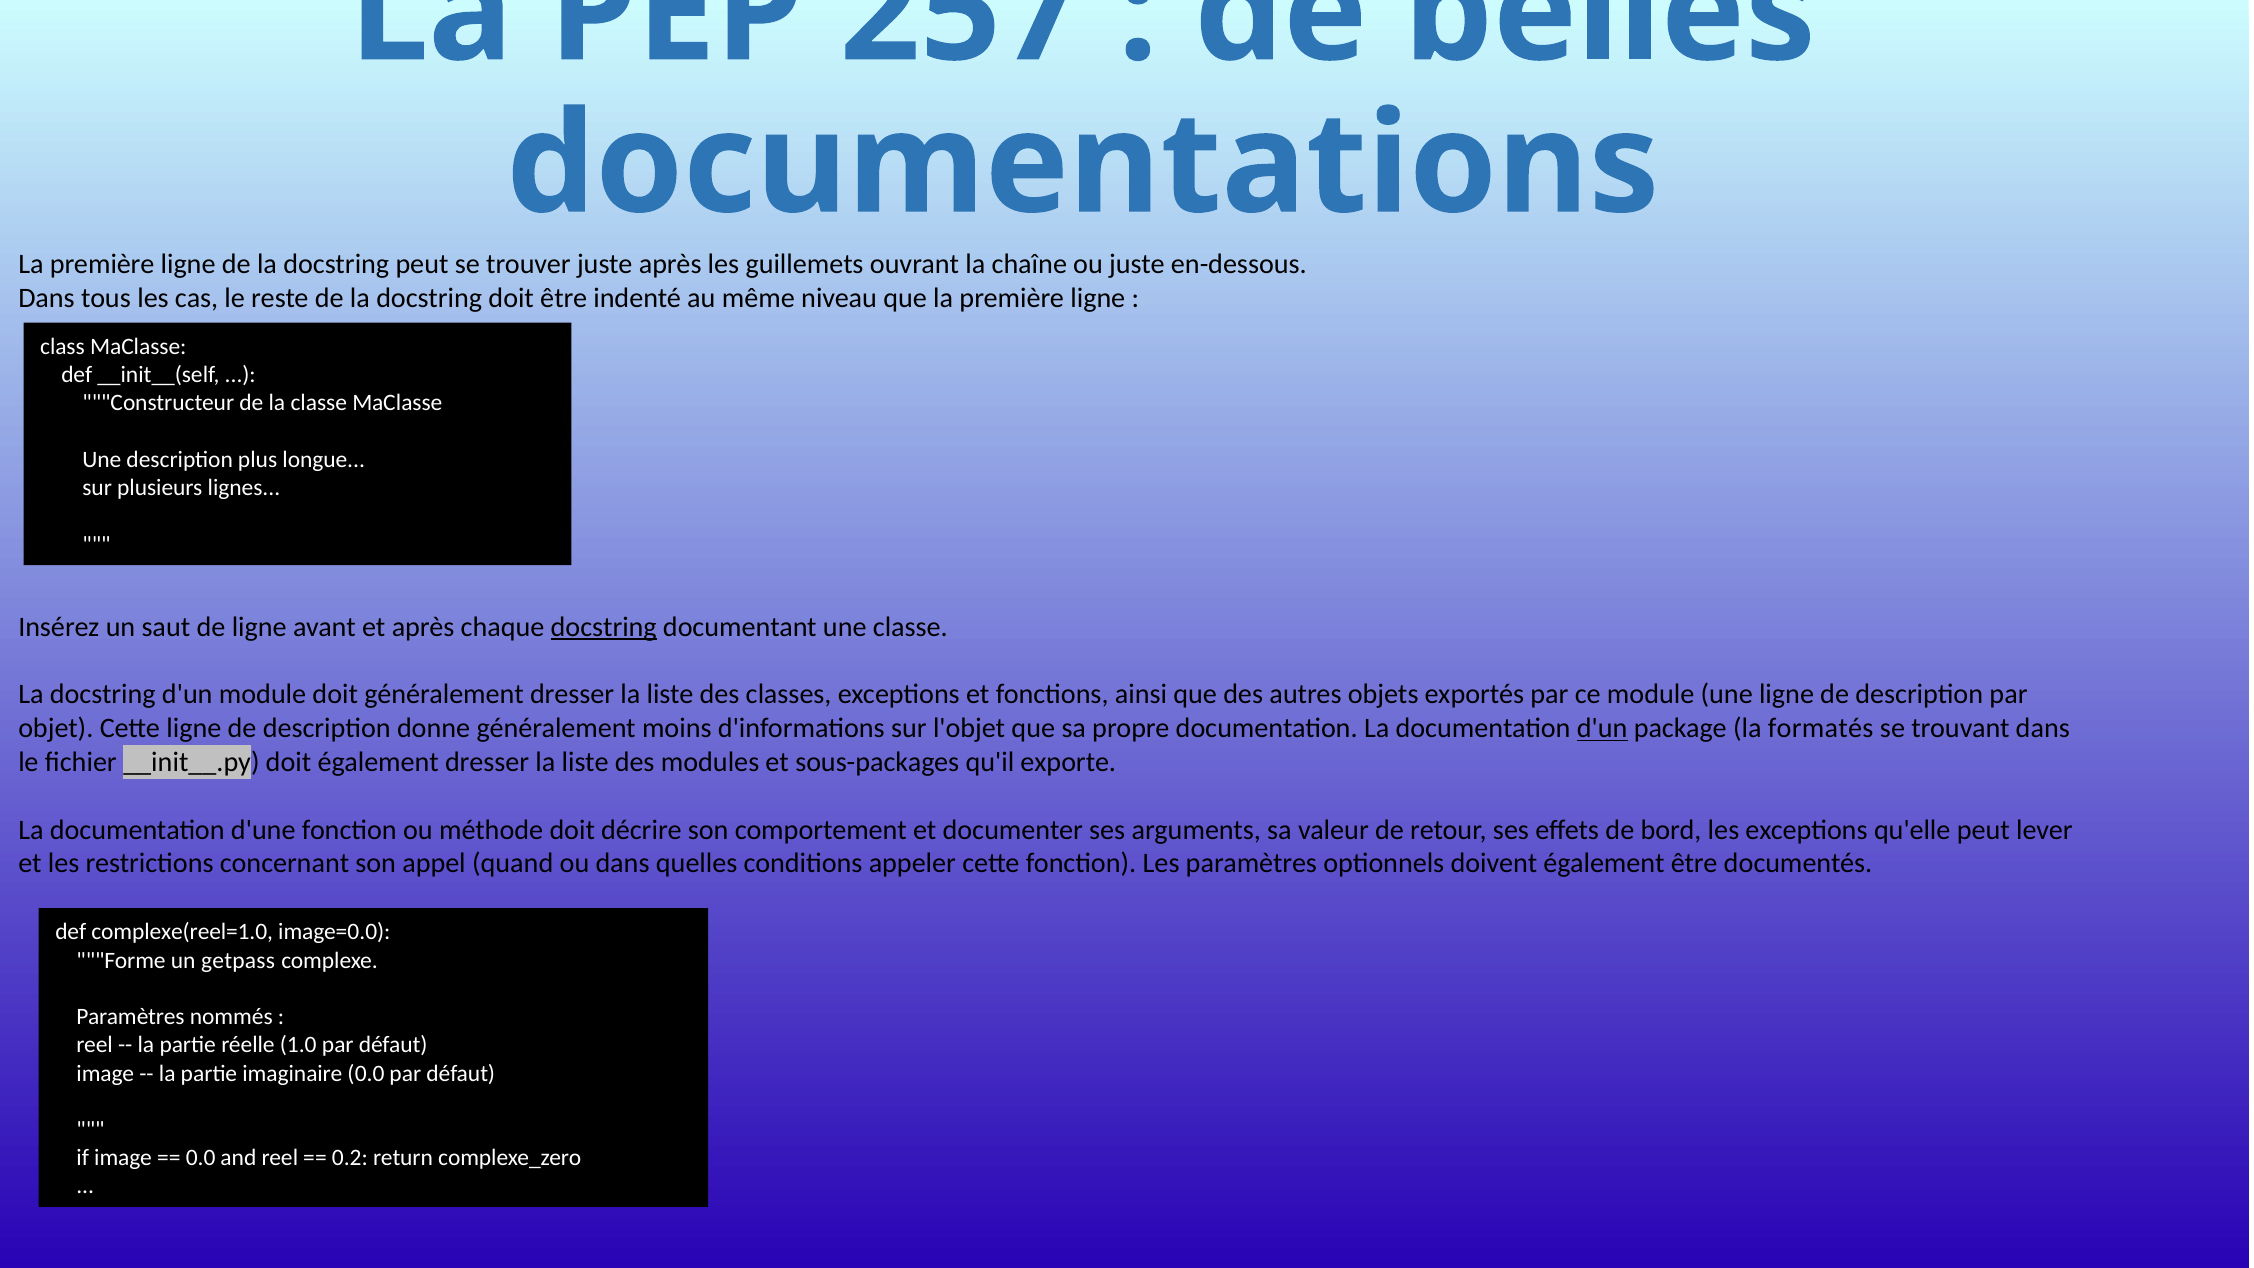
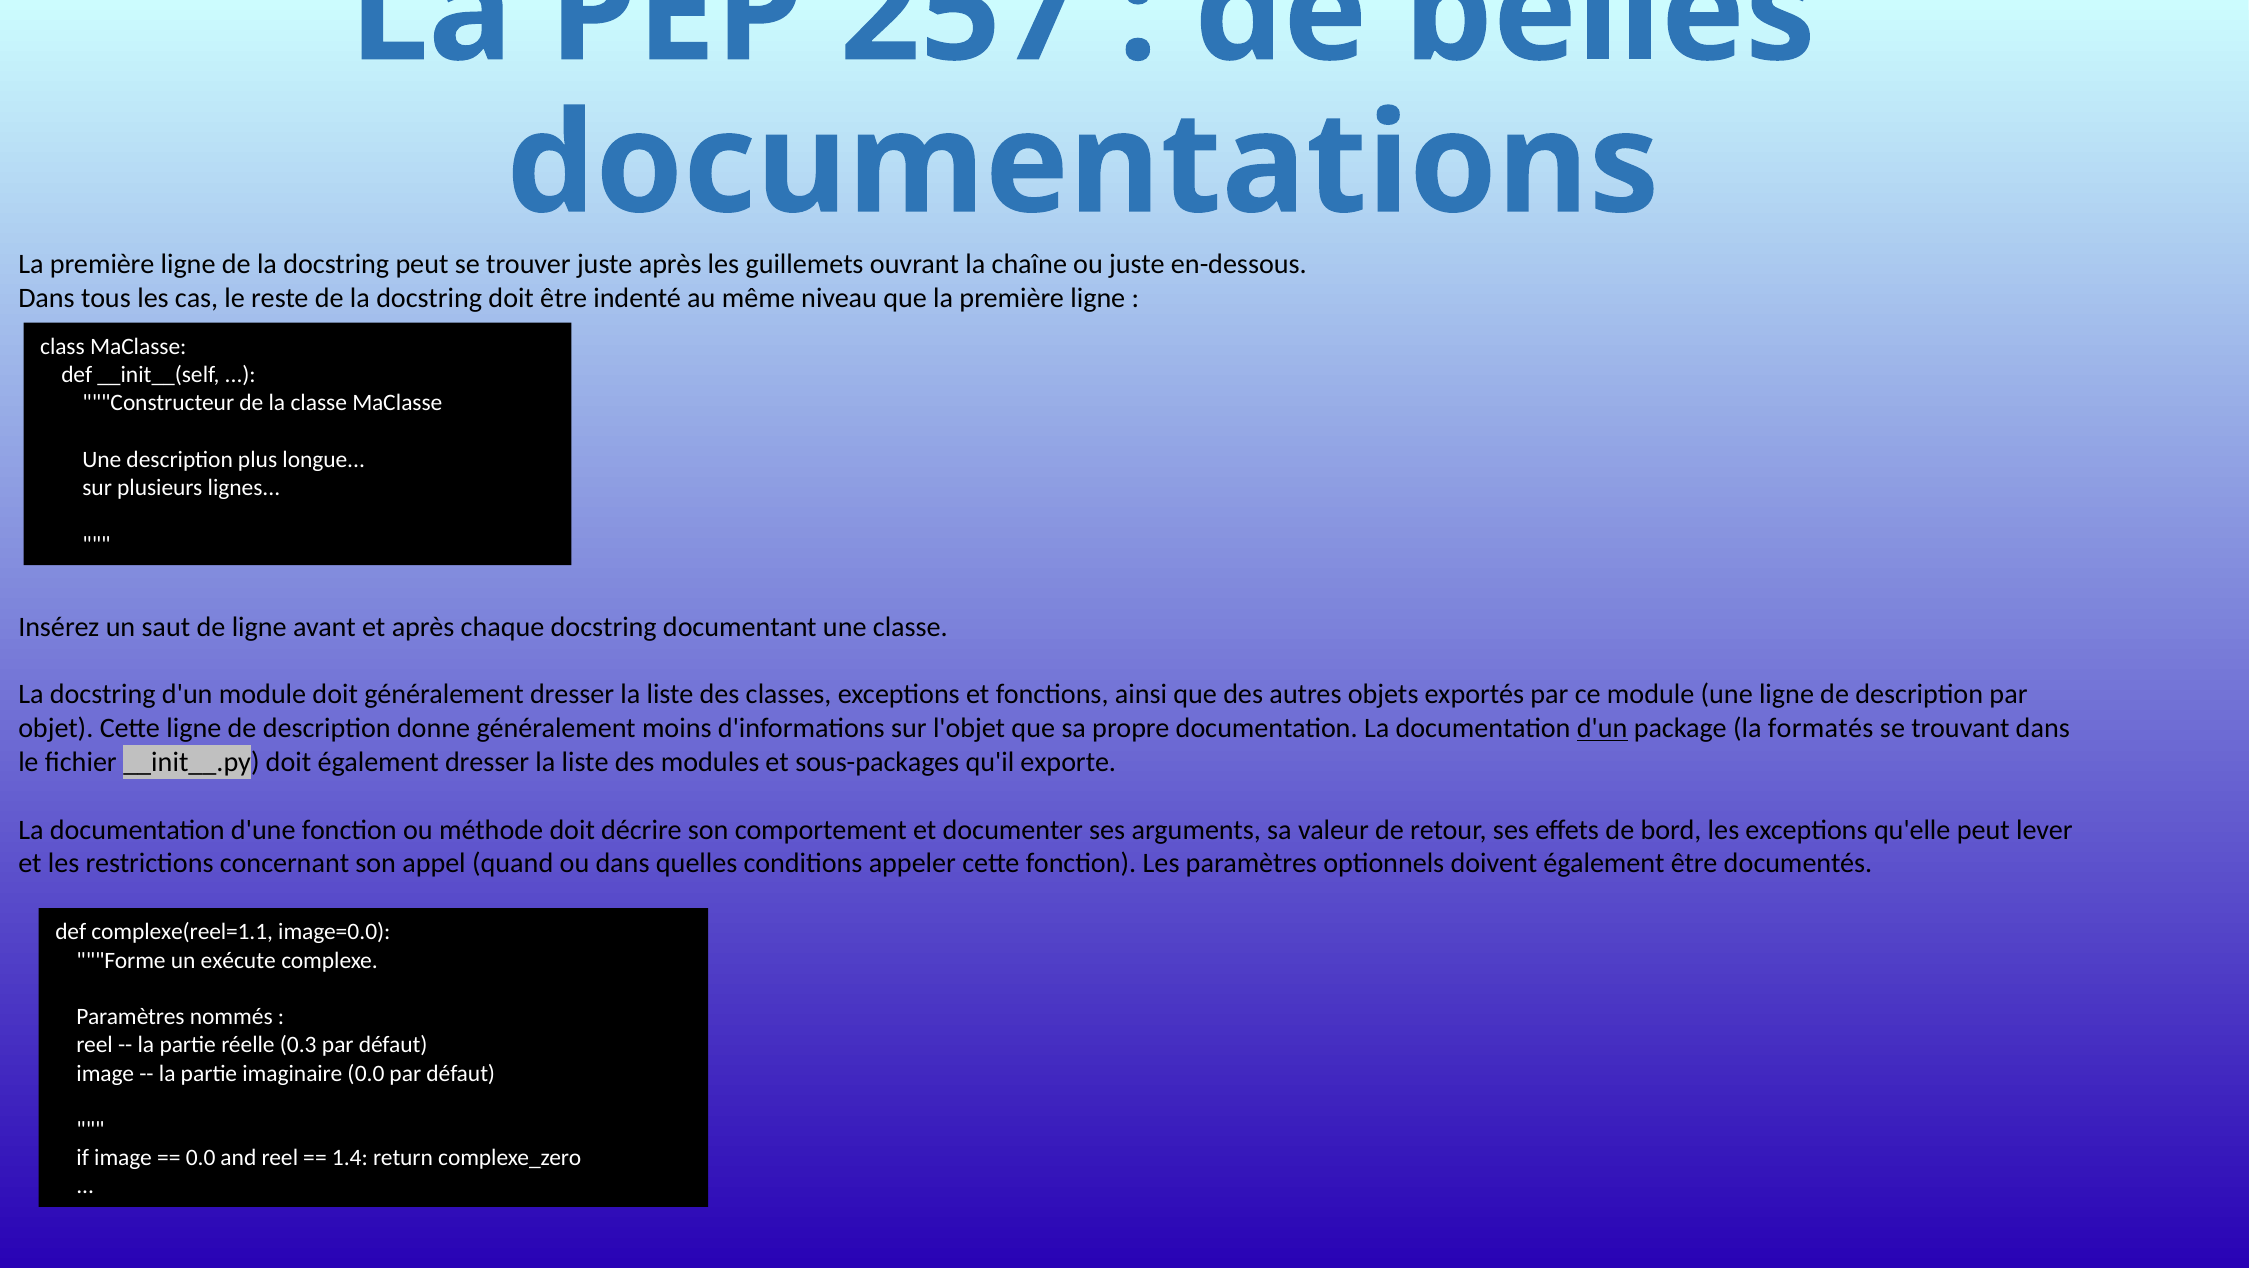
docstring underline: present -> none (604, 627)
complexe(reel=1.0: complexe(reel=1.0 -> complexe(reel=1.1 (182, 932)
getpass: getpass -> exécute (238, 960)
1.0: 1.0 -> 0.3 (298, 1045)
0.2: 0.2 -> 1.4 (350, 1158)
